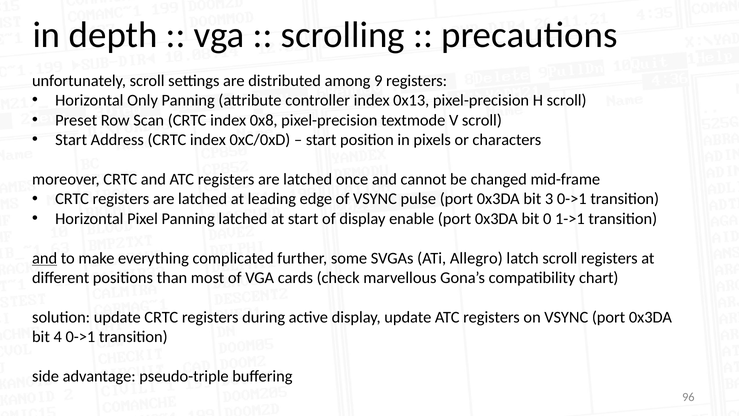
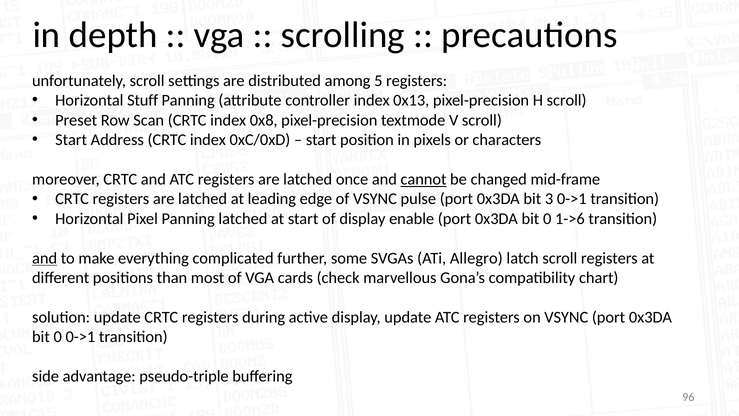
9: 9 -> 5 (378, 81)
Only: Only -> Stuff (143, 100)
cannot underline: none -> present (424, 179)
1->1: 1->1 -> 1->6 (570, 219)
4: 4 -> 0 (58, 337)
